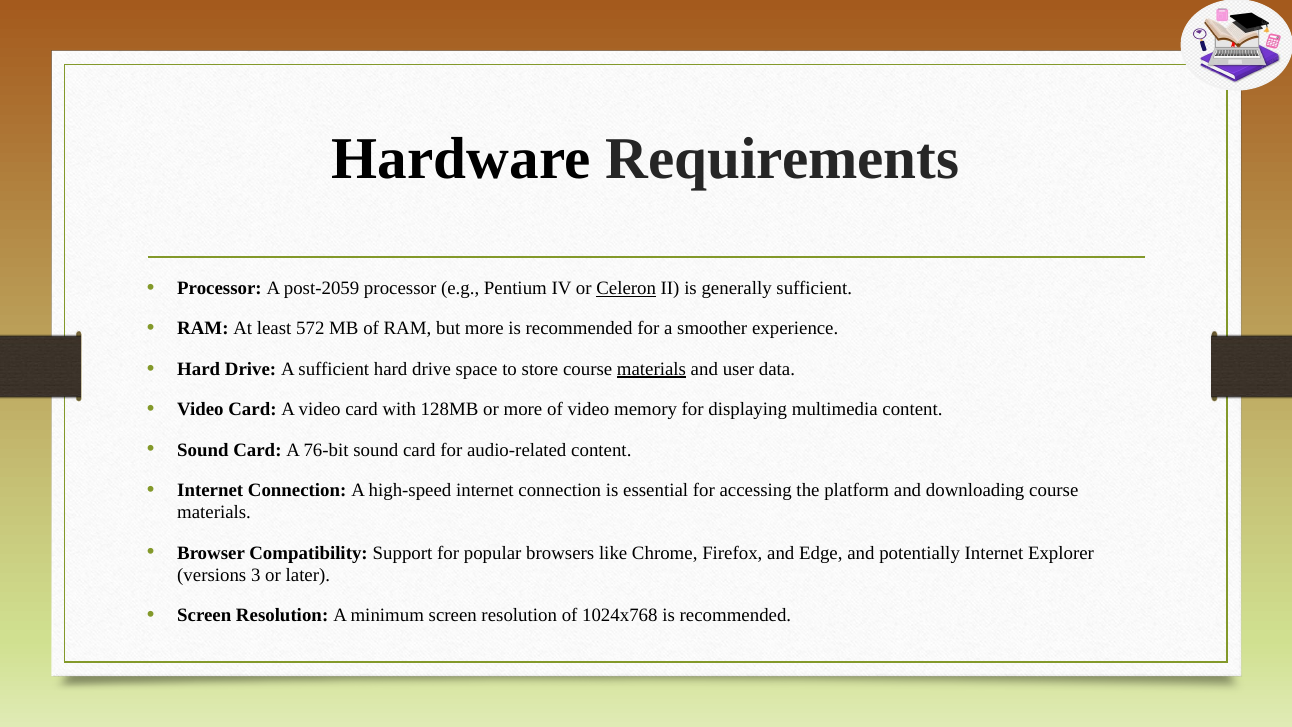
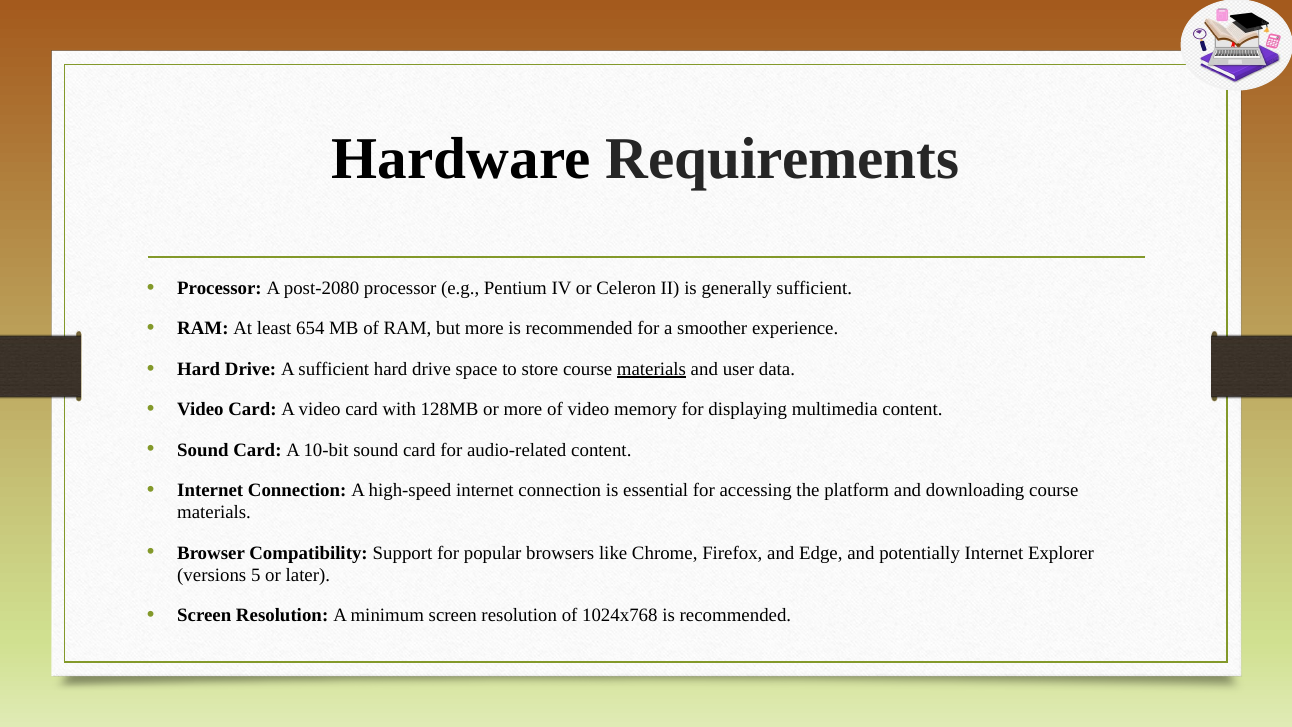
post-2059: post-2059 -> post-2080 (322, 288)
Celeron underline: present -> none (626, 288)
572: 572 -> 654 (310, 328)
76-bit: 76-bit -> 10-bit (326, 450)
3: 3 -> 5 (256, 575)
